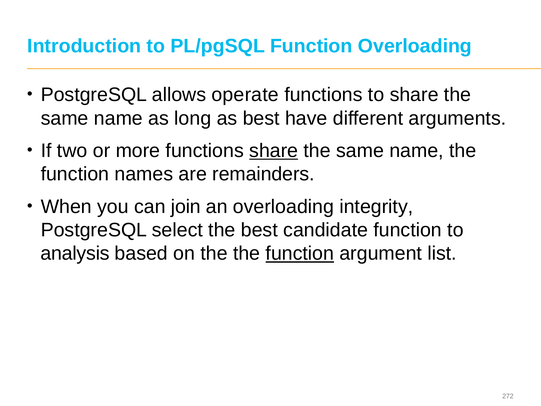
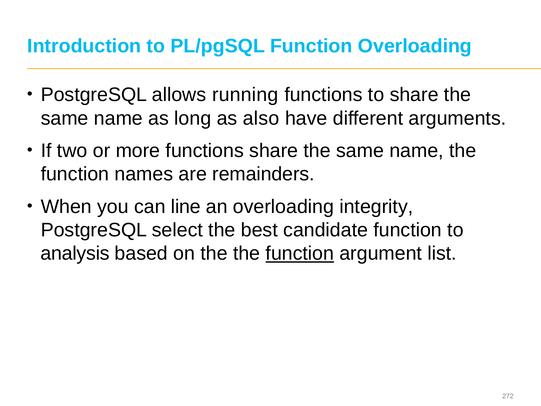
operate: operate -> running (245, 95)
as best: best -> also (261, 118)
share underline: present -> none (274, 151)
join: join -> line (186, 207)
